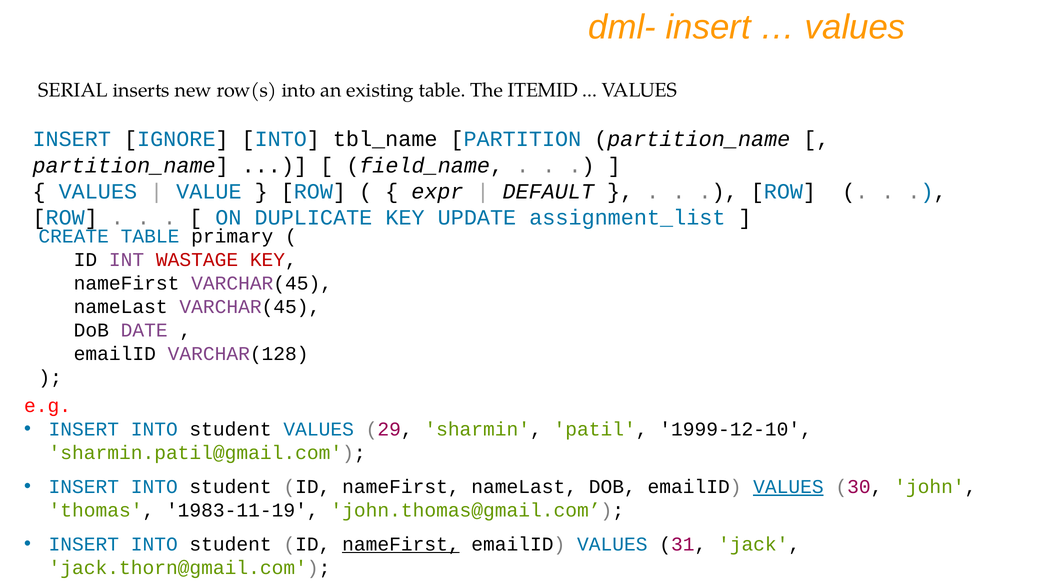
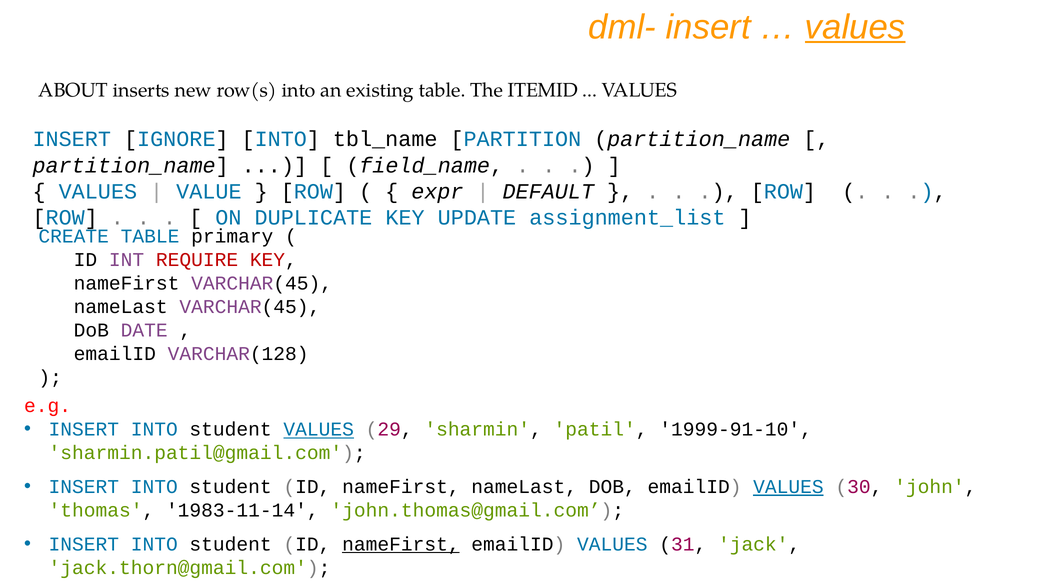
values underline: none -> present (855, 27)
SERIAL: SERIAL -> ABOUT (73, 90)
WASTAGE: WASTAGE -> REQUIRE (197, 260)
VALUES underline: none -> present (319, 430)
1999-12-10: 1999-12-10 -> 1999-91-10 (736, 430)
1983-11-19: 1983-11-19 -> 1983-11-14 (242, 511)
